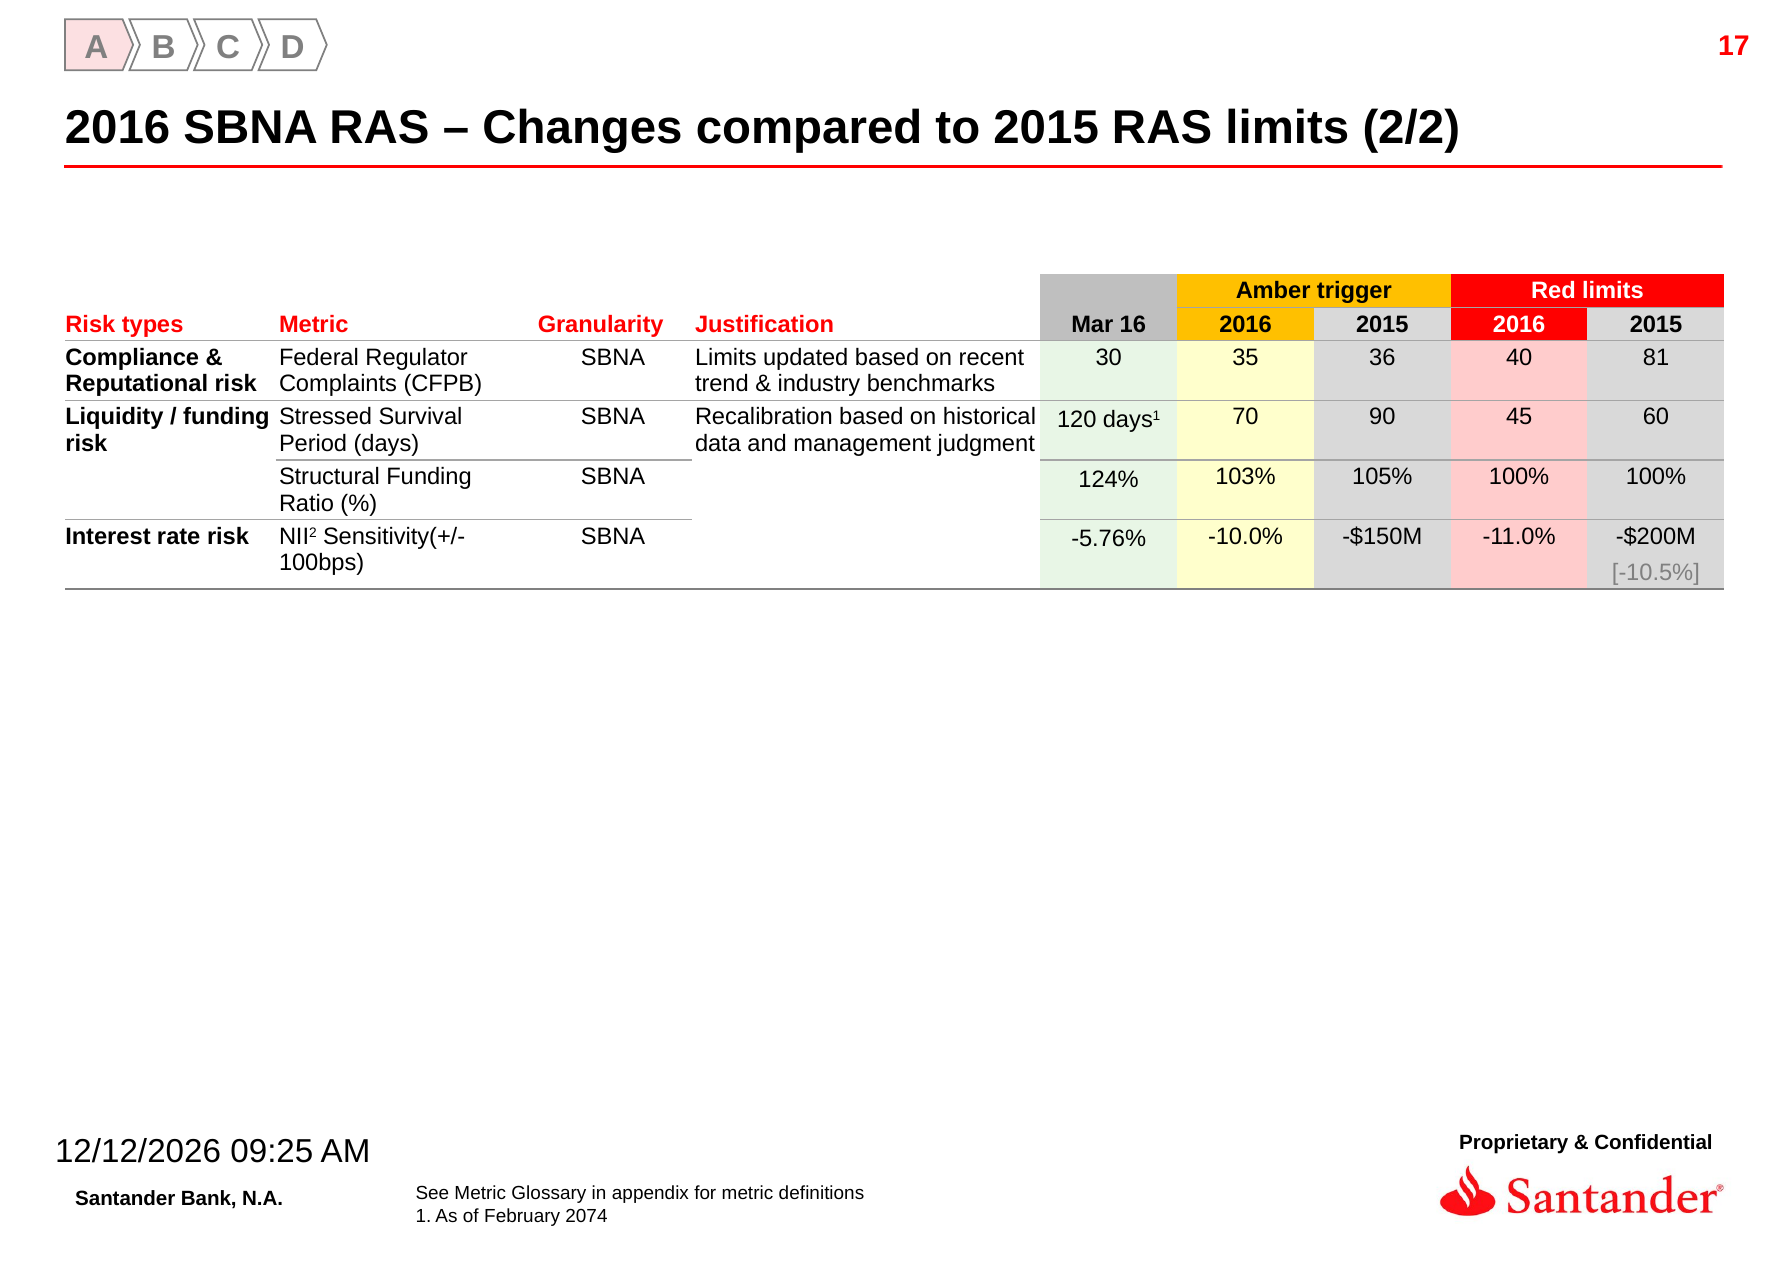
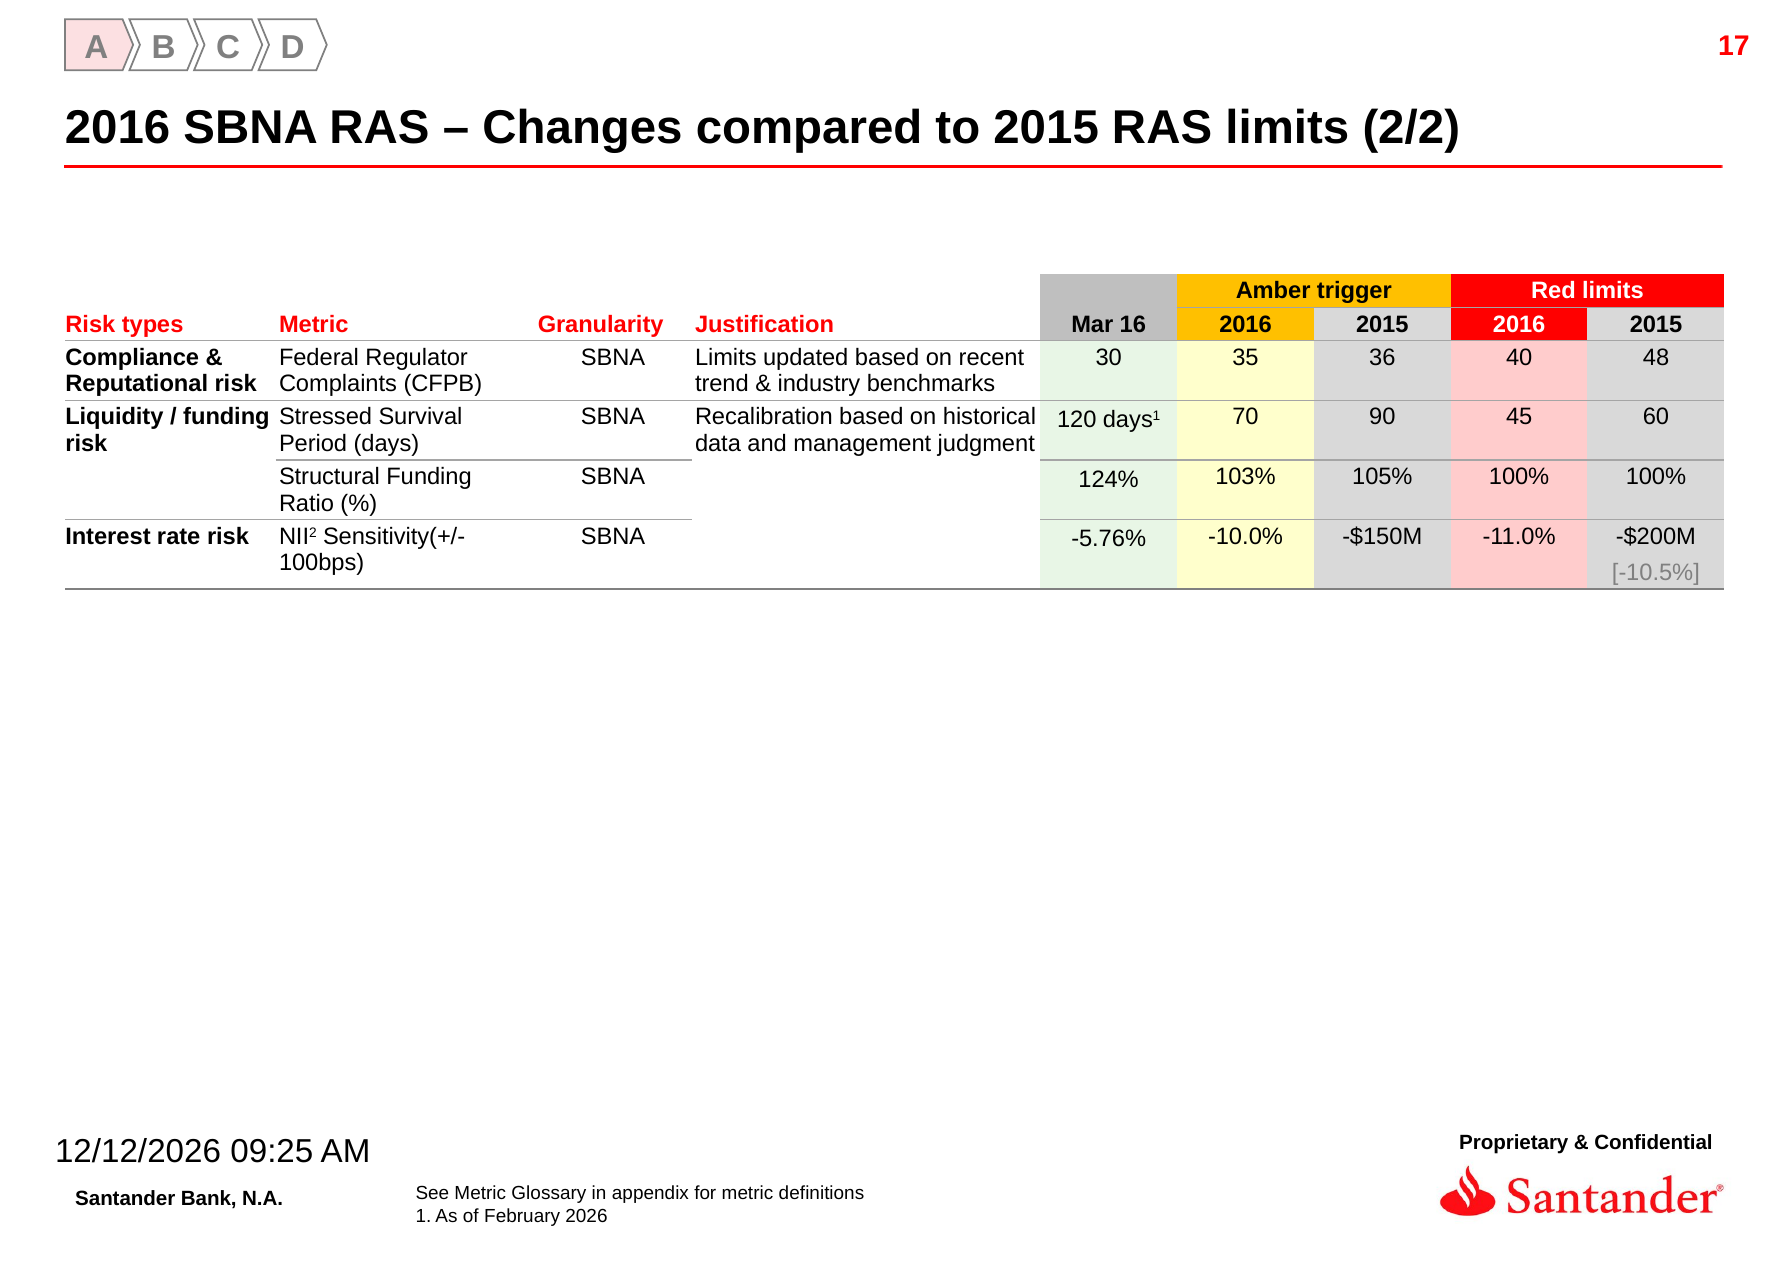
81: 81 -> 48 (1656, 358)
2074: 2074 -> 2026 (586, 1216)
